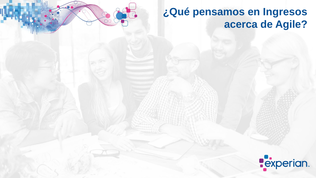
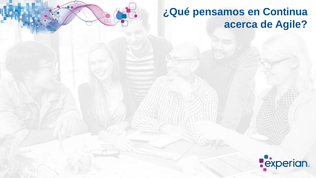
Ingresos: Ingresos -> Continua (285, 12)
